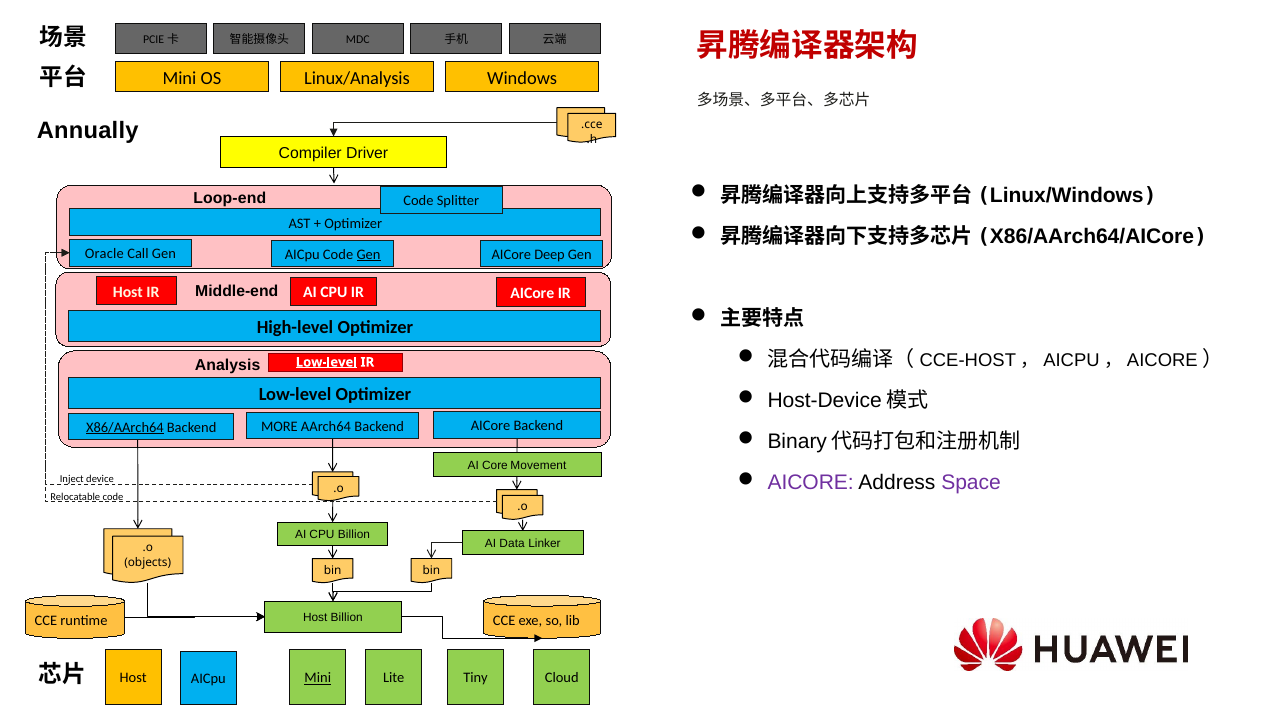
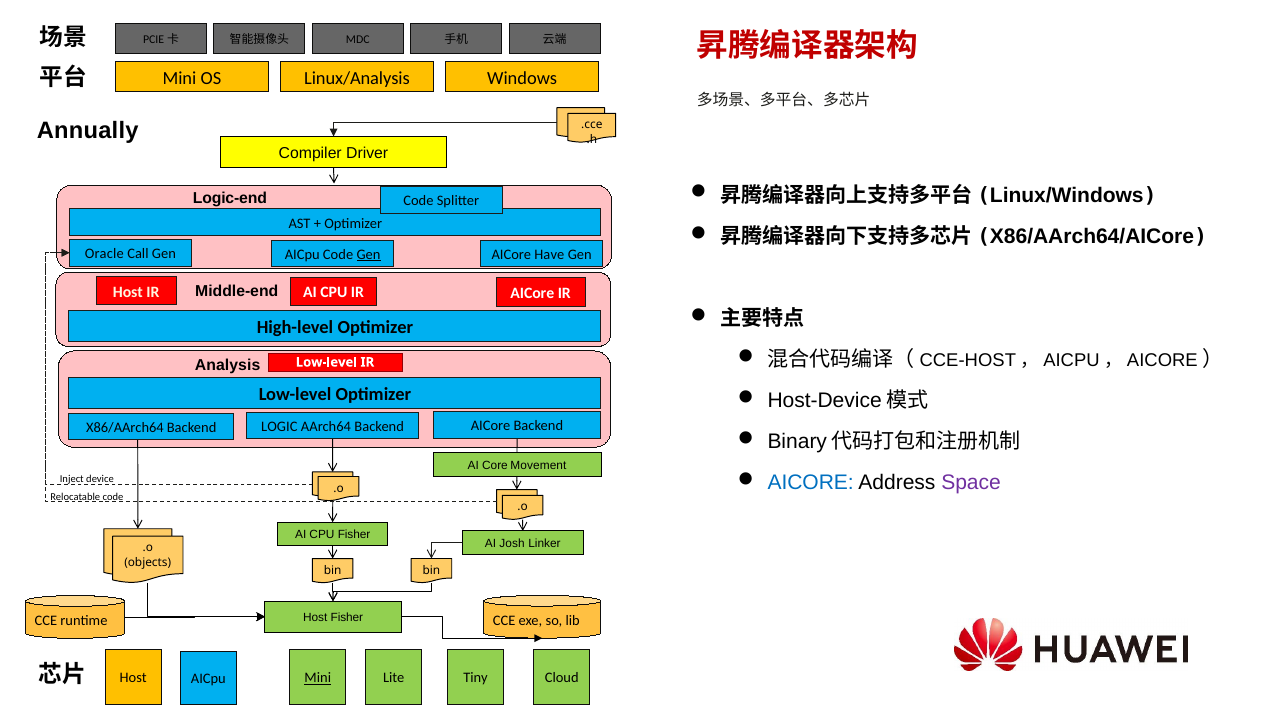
Loop-end: Loop-end -> Logic-end (230, 199)
Deep: Deep -> Have (549, 254)
Low-level underline: present -> none (326, 362)
MORE: MORE -> LOGIC (279, 427)
X86/AArch64 underline: present -> none (125, 427)
AICORE colour: purple -> blue (811, 483)
CPU Billion: Billion -> Fisher (354, 535)
Data: Data -> Josh (512, 544)
Host Billion: Billion -> Fisher (347, 618)
